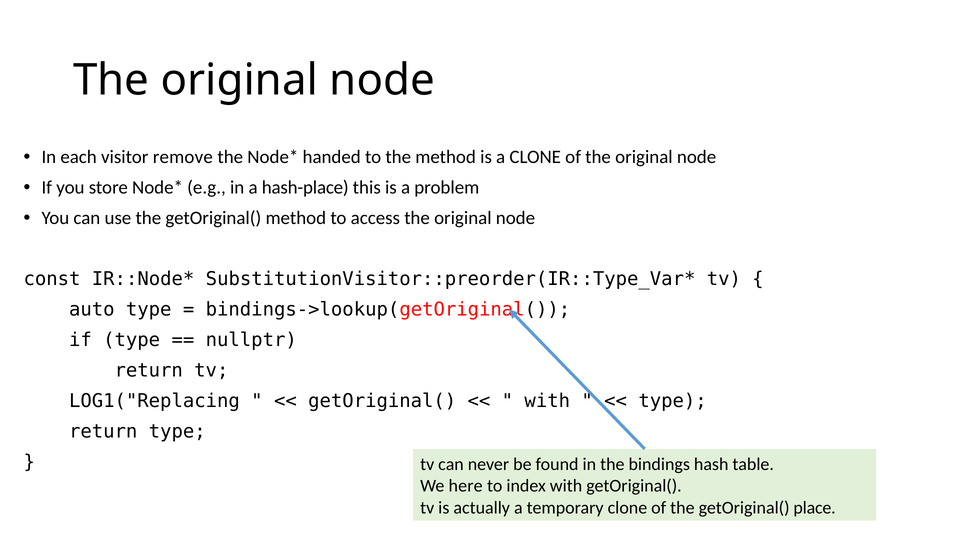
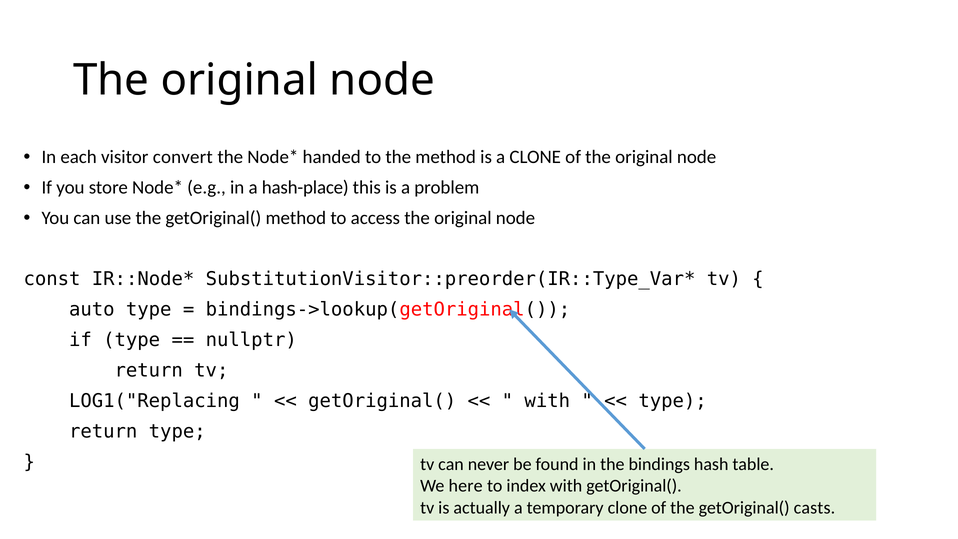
remove: remove -> convert (183, 157)
place: place -> casts (814, 507)
